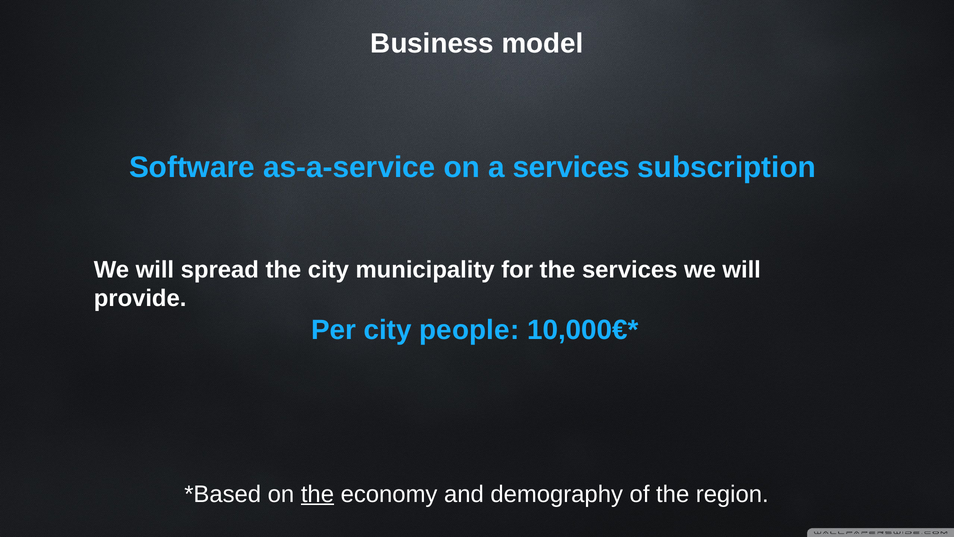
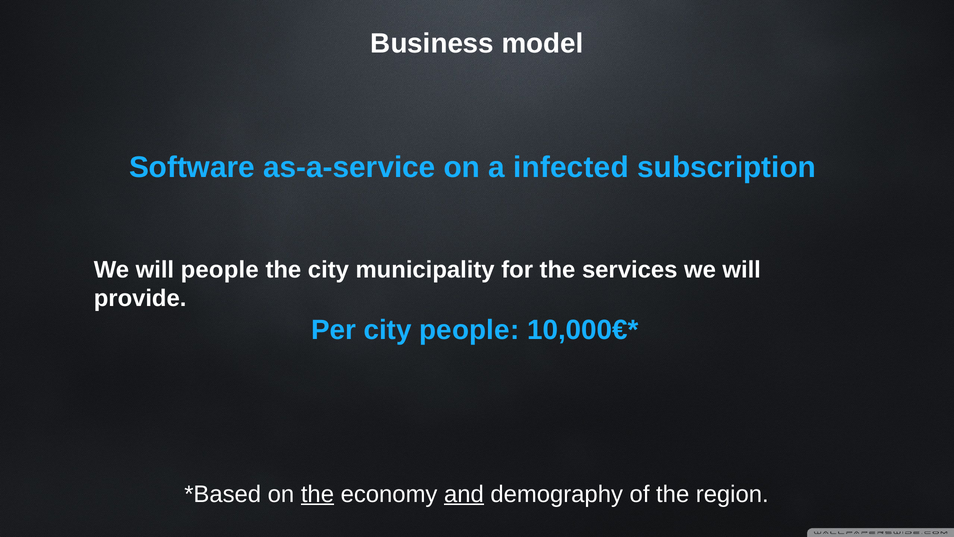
a services: services -> infected (571, 167)
will spread: spread -> people (220, 270)
and underline: none -> present (464, 494)
